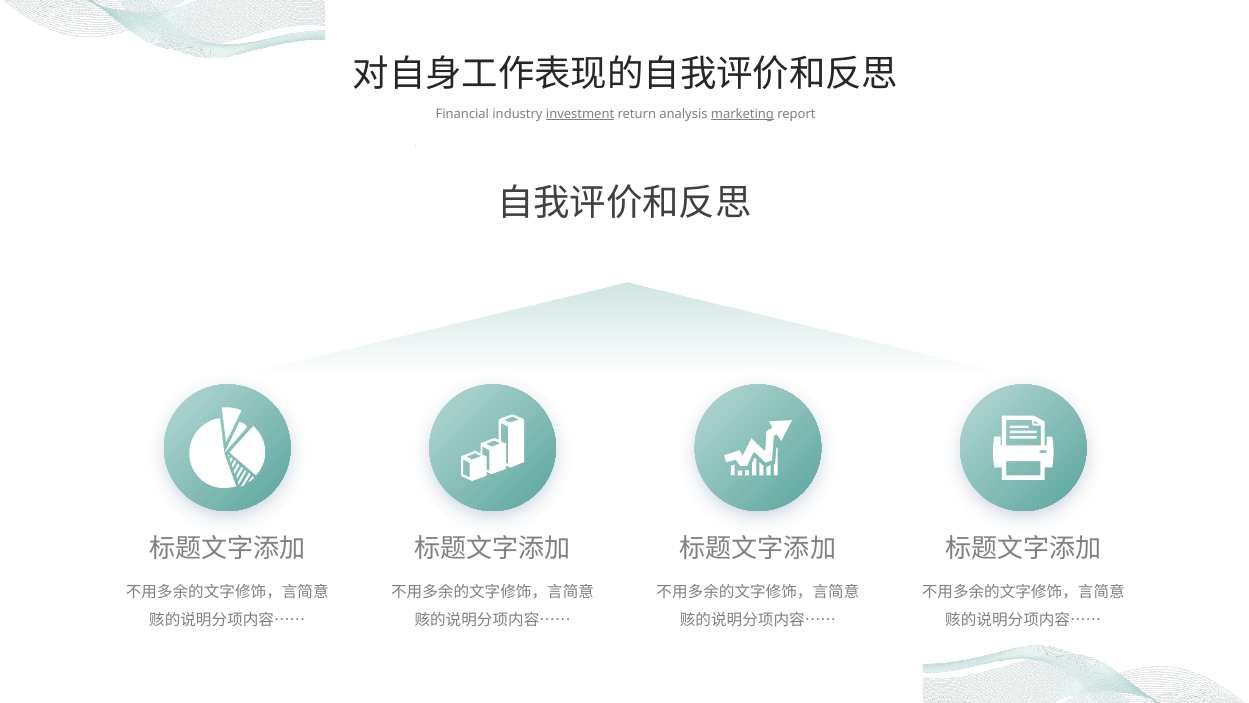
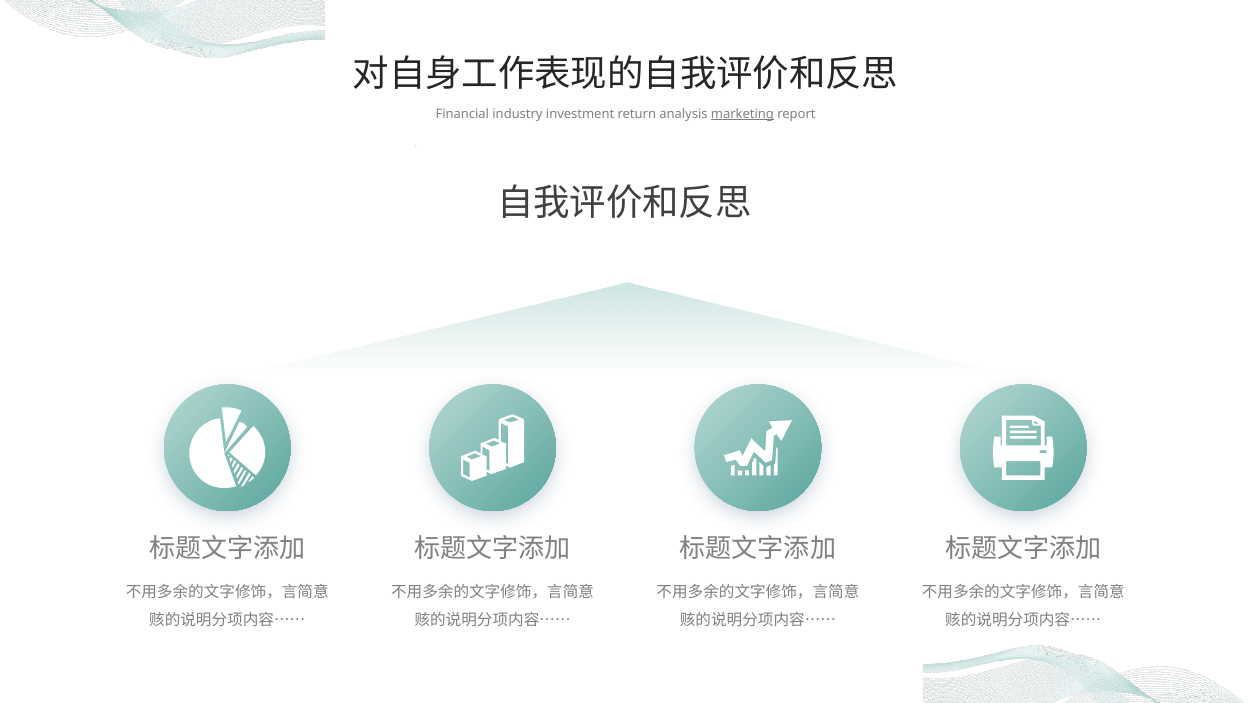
investment underline: present -> none (580, 114)
